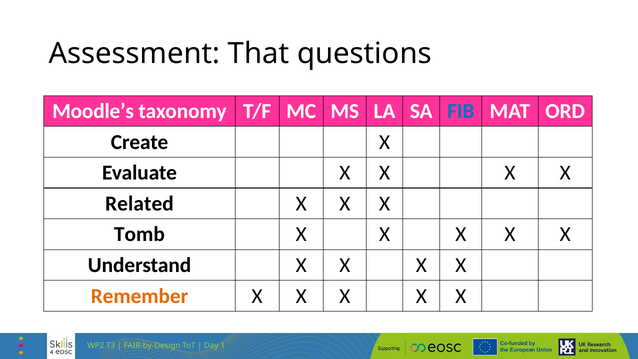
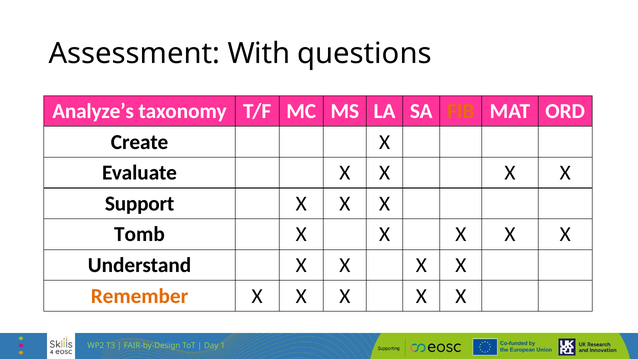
That: That -> With (259, 54)
Moodle’s: Moodle’s -> Analyze’s (93, 111)
FIB colour: blue -> orange (461, 111)
Related: Related -> Support (140, 204)
